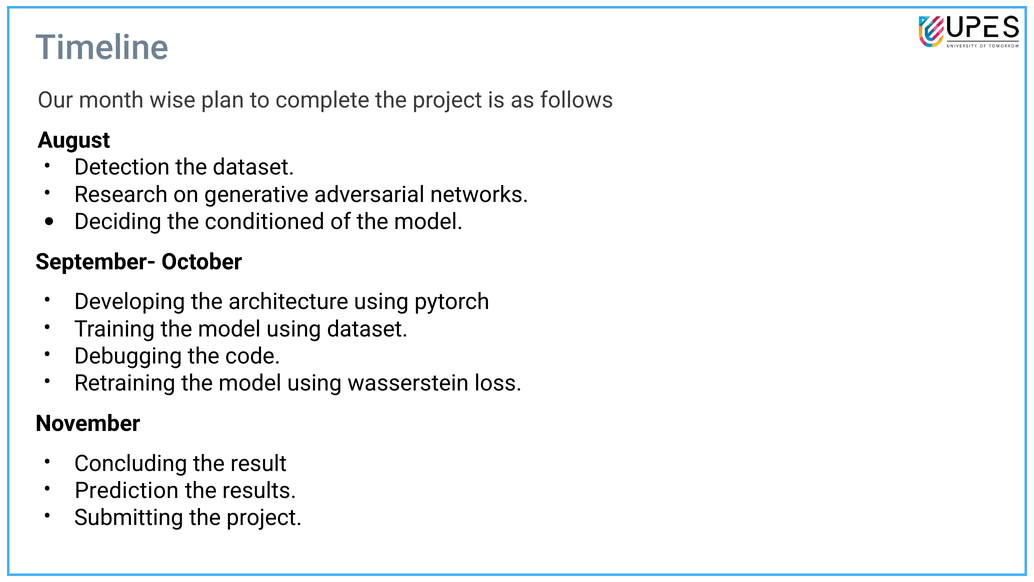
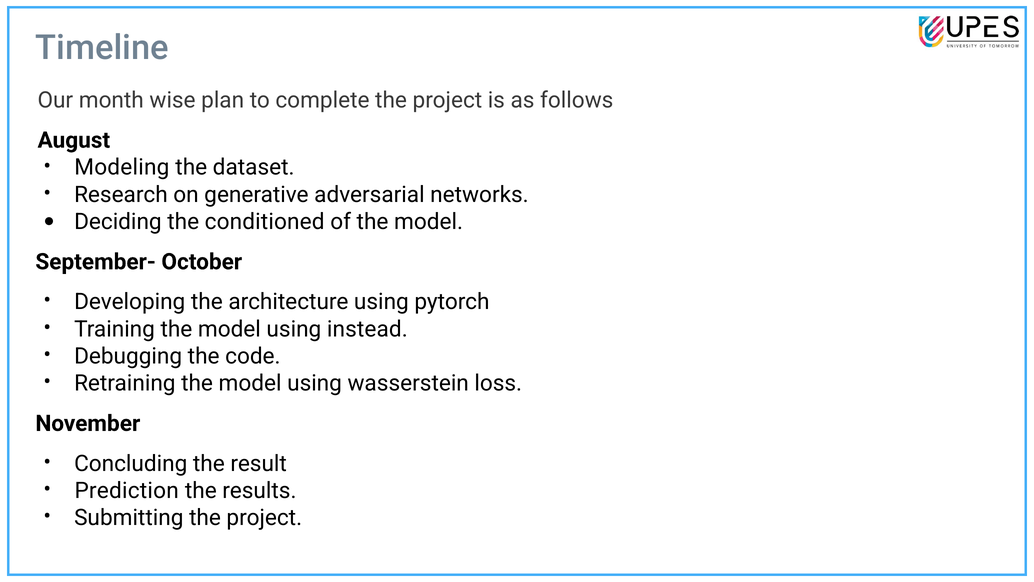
Detection: Detection -> Modeling (122, 167)
using dataset: dataset -> instead (367, 329)
